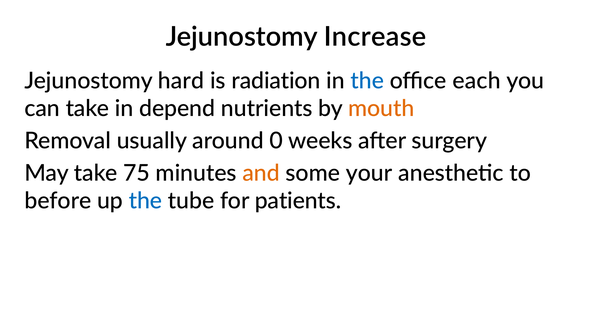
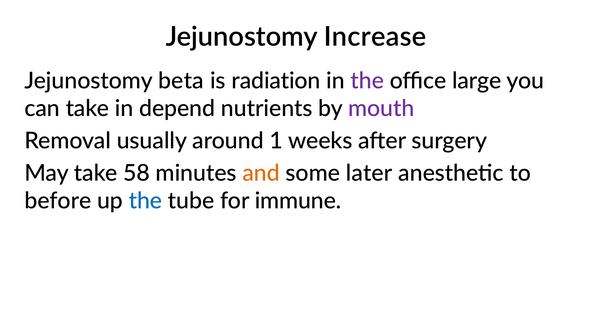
hard: hard -> beta (181, 81)
the colour: blue -> purple (367, 81)
each: each -> large (477, 81)
mouth colour: orange -> purple (381, 109)
0: 0 -> 1 (276, 141)
75: 75 -> 58 (136, 173)
your: your -> later (369, 173)
patients: patients -> immune (298, 201)
